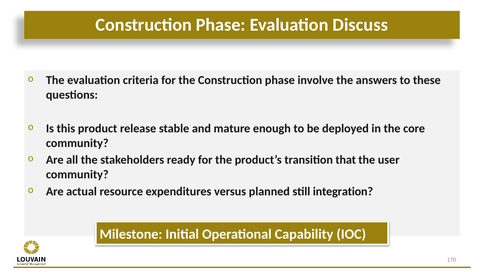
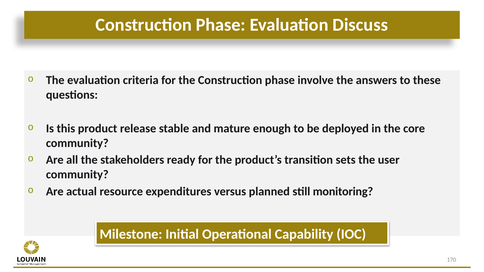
that: that -> sets (346, 160)
integration: integration -> monitoring (343, 192)
